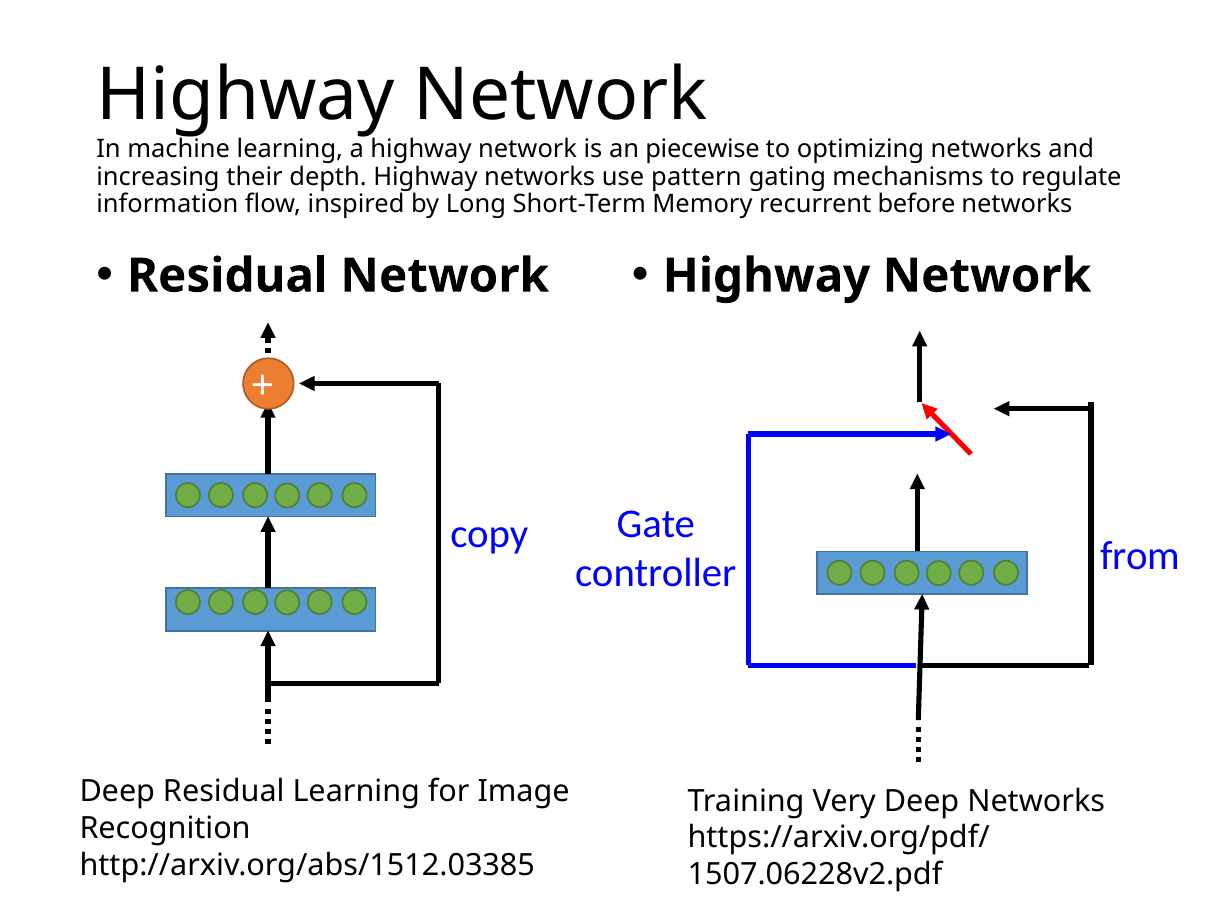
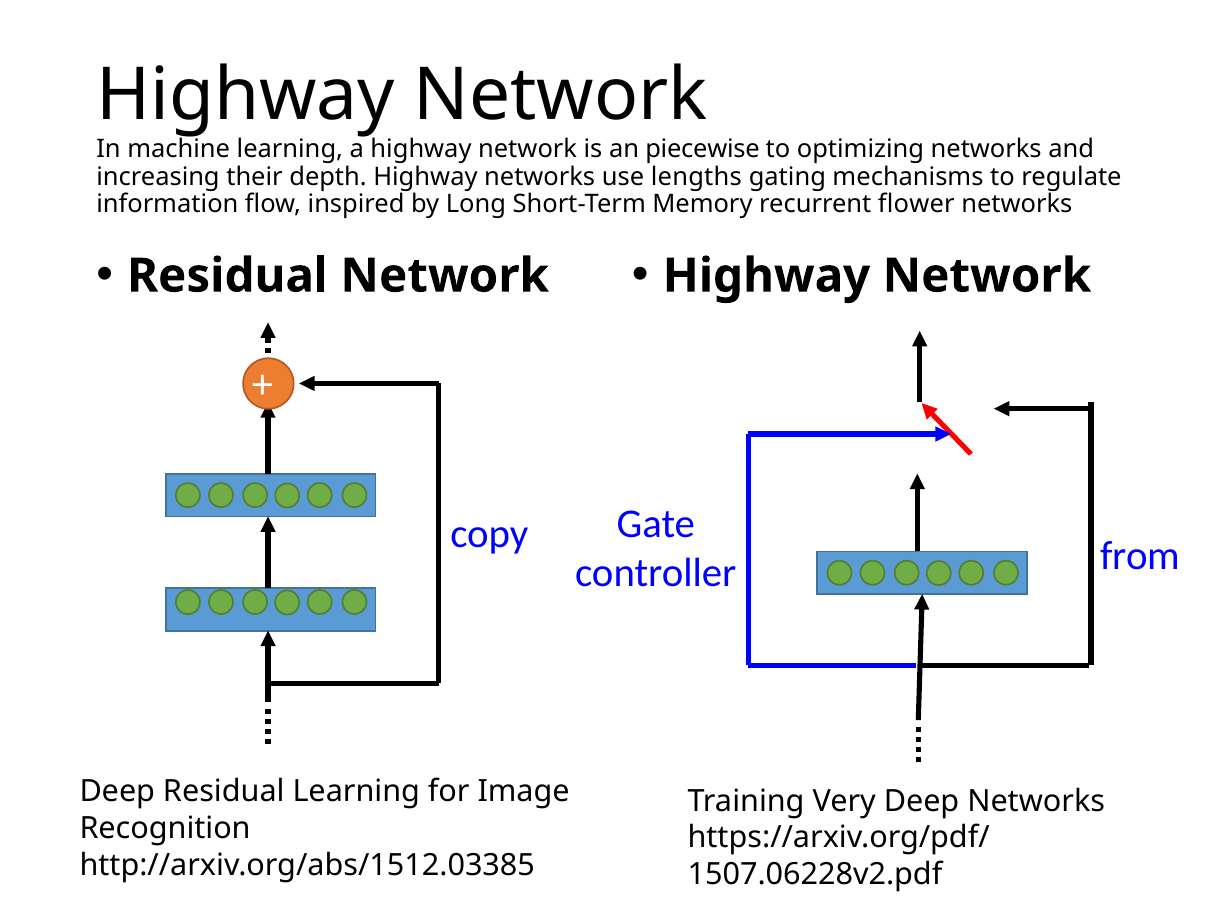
pattern: pattern -> lengths (696, 177)
before: before -> flower (916, 204)
